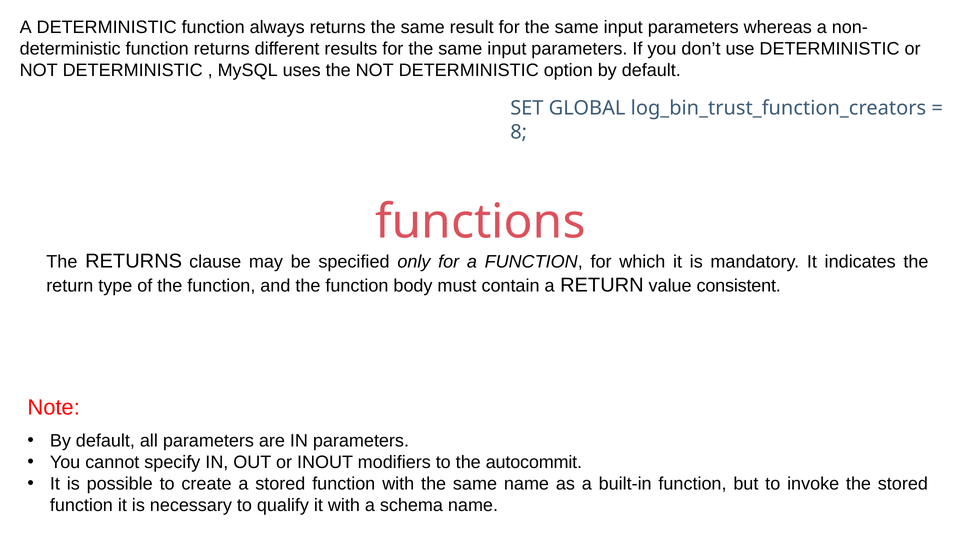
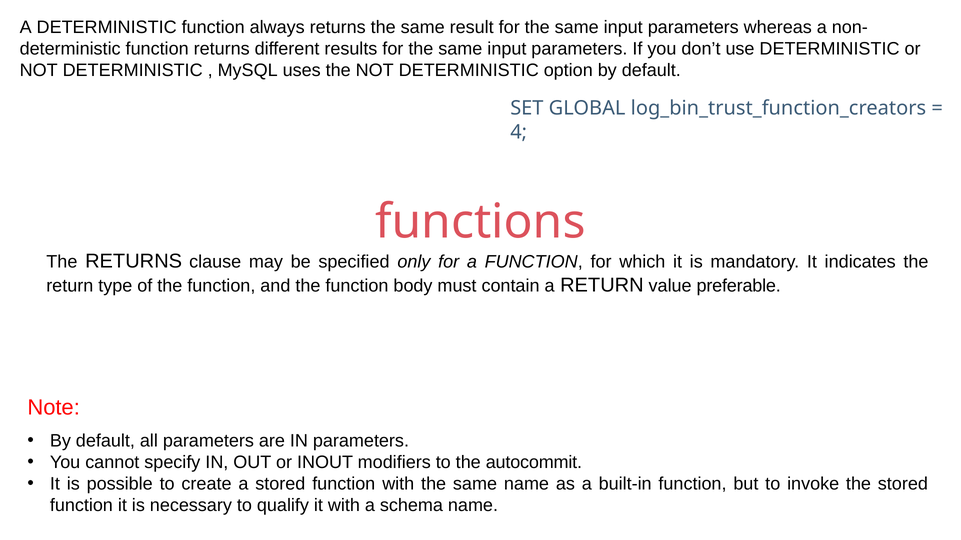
8: 8 -> 4 (519, 132)
consistent: consistent -> preferable (739, 286)
